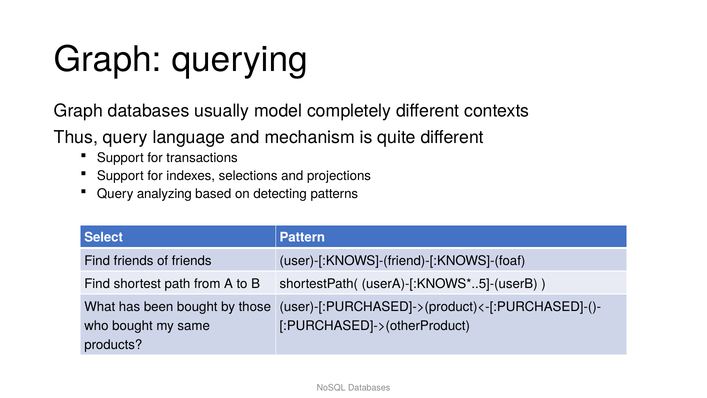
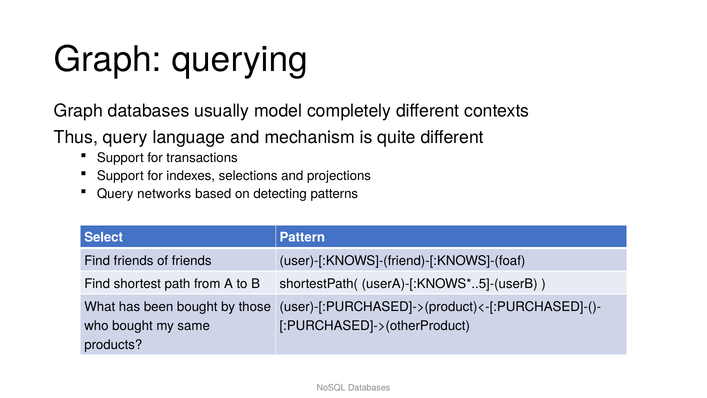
analyzing: analyzing -> networks (164, 194)
